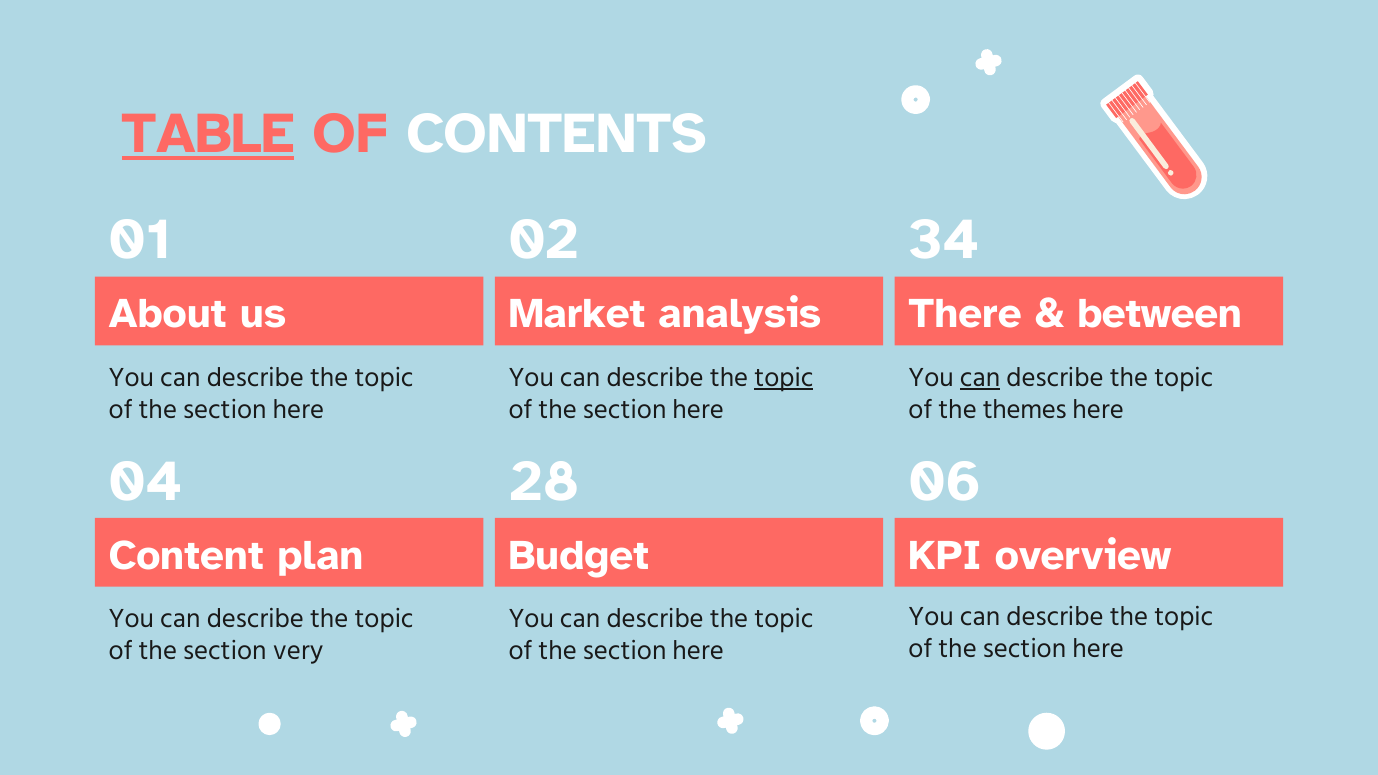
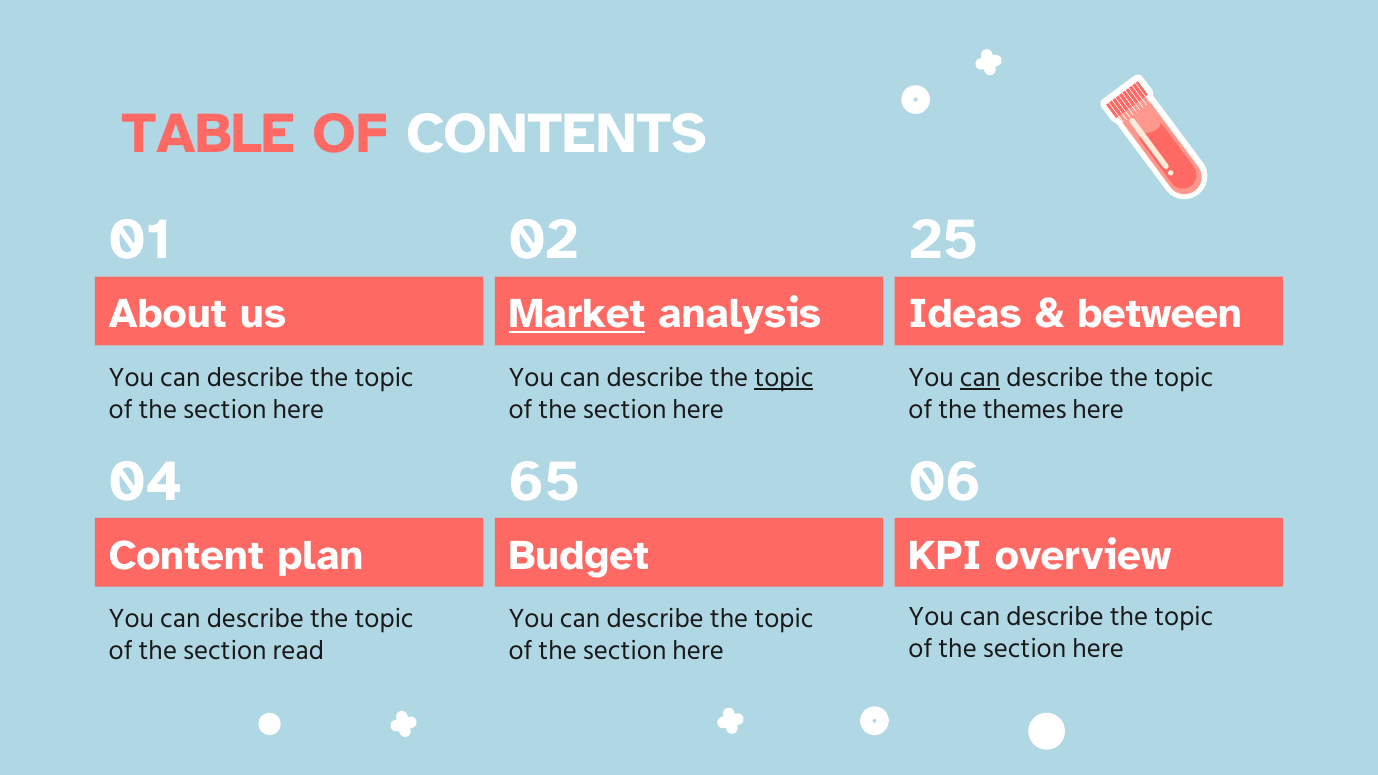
TABLE underline: present -> none (209, 134)
34: 34 -> 25 (944, 240)
Market underline: none -> present (577, 314)
There: There -> Ideas (965, 314)
28: 28 -> 65 (545, 481)
very: very -> read (298, 651)
